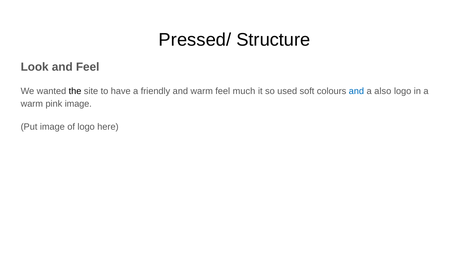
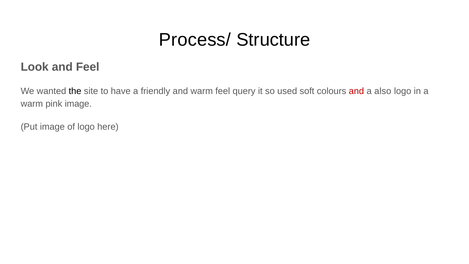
Pressed/: Pressed/ -> Process/ (195, 40)
much: much -> query (244, 91)
and colour: blue -> red (356, 91)
